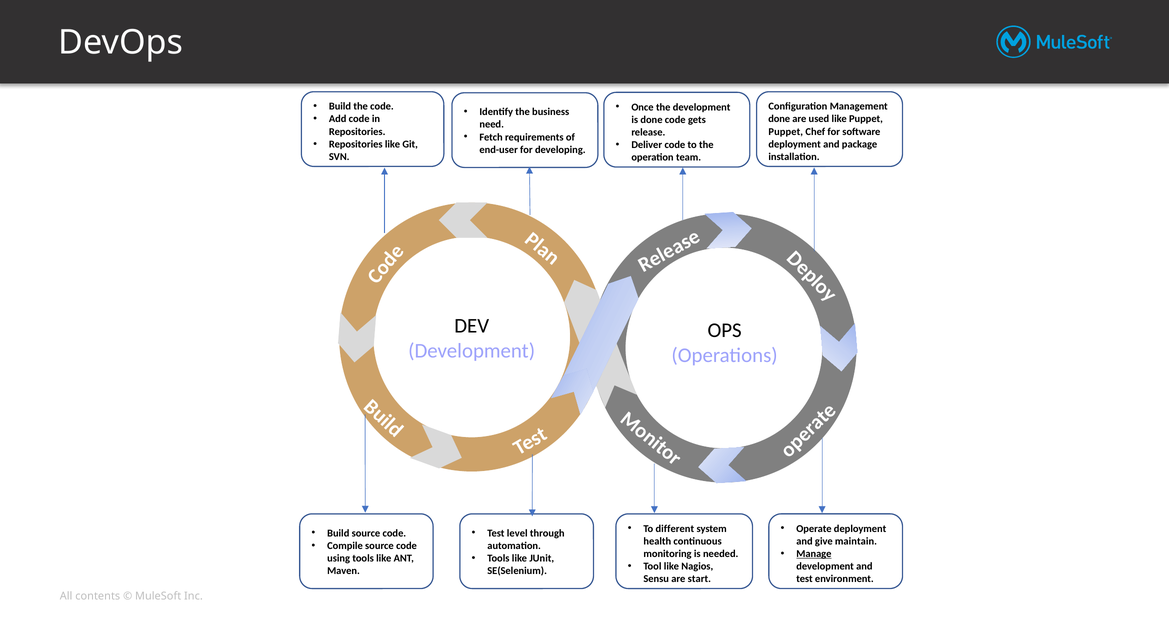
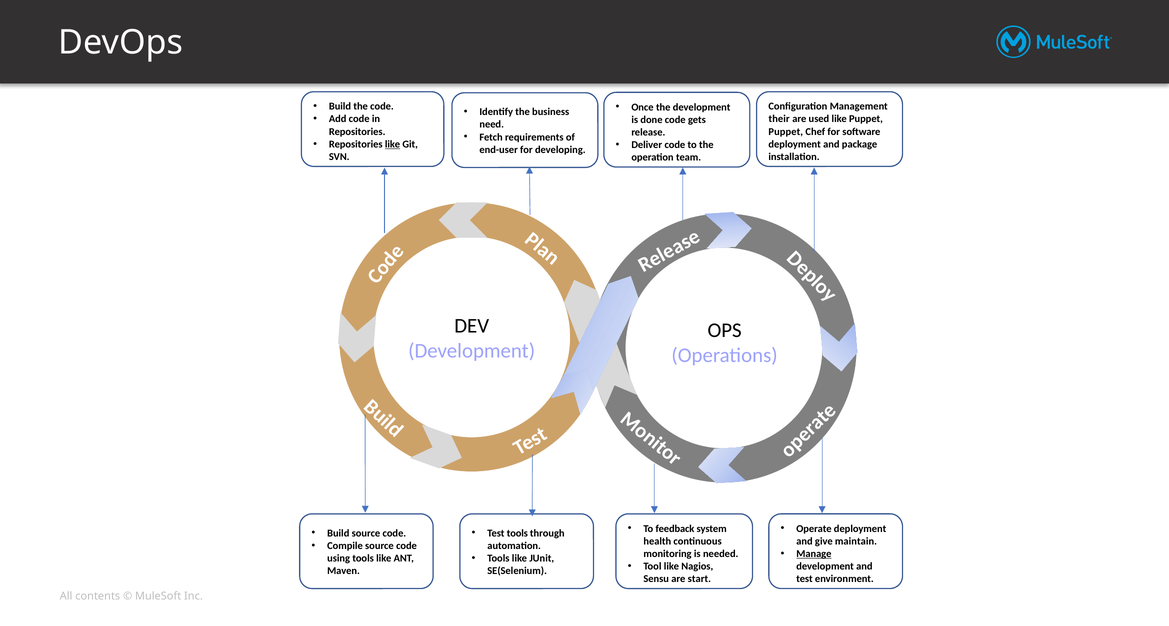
done: done -> their (779, 119)
like underline: none -> present (393, 144)
different: different -> feedback (675, 529)
Test level: level -> tools (517, 533)
